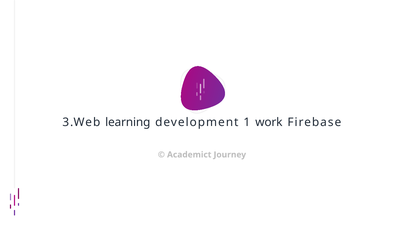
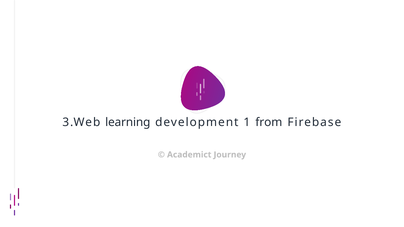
work: work -> from (269, 122)
